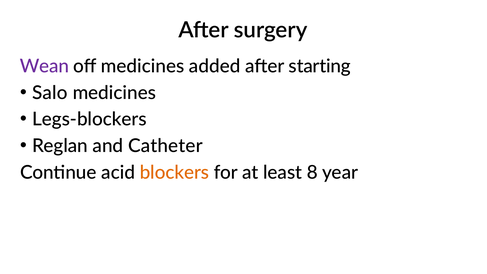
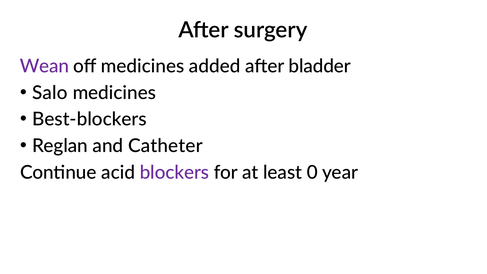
starting: starting -> bladder (320, 66)
Legs-blockers: Legs-blockers -> Best-blockers (89, 119)
blockers colour: orange -> purple (174, 172)
8: 8 -> 0 (312, 172)
